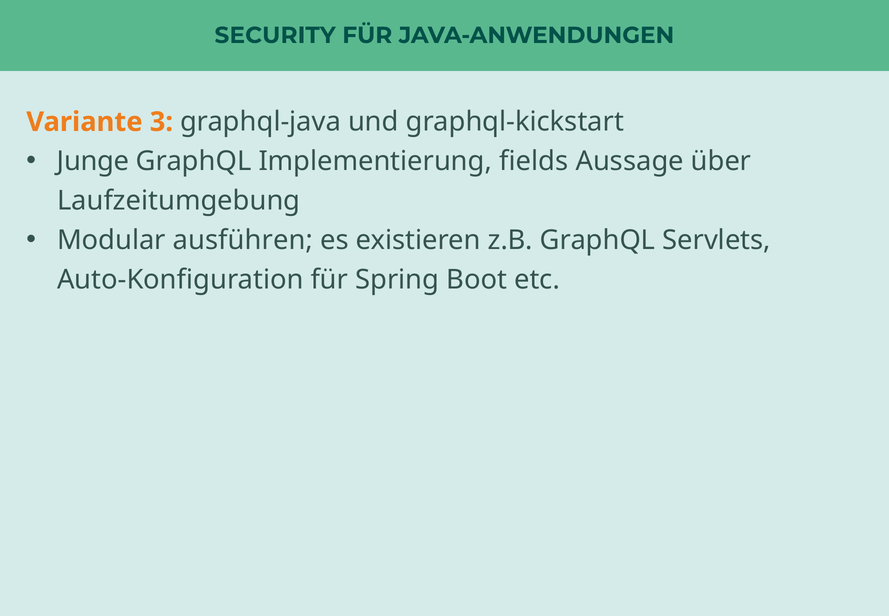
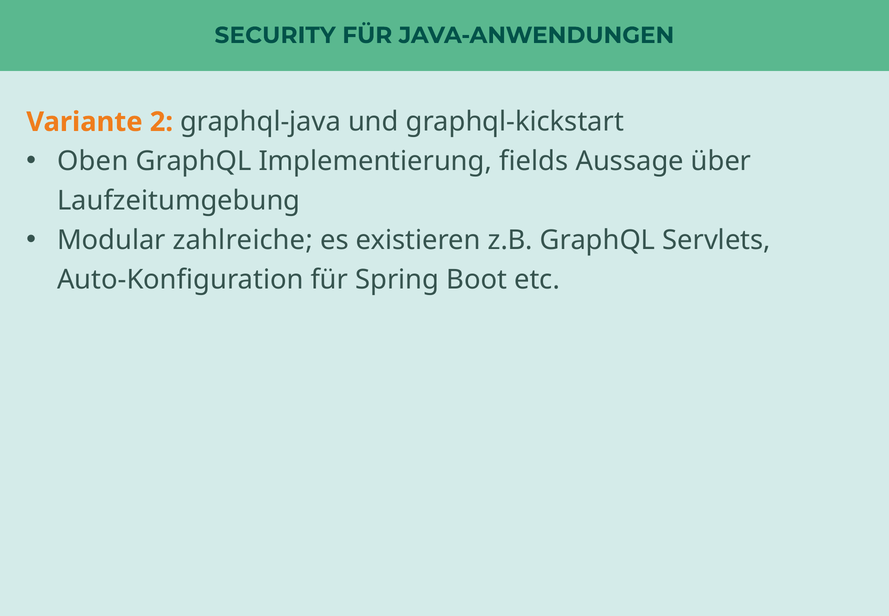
3: 3 -> 2 (161, 122)
Junge: Junge -> Oben (93, 161)
ausführen: ausführen -> zahlreiche (243, 240)
